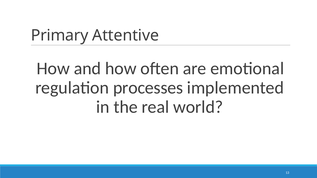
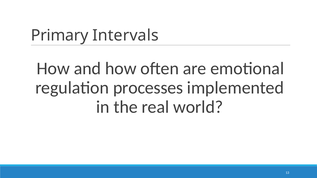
Attentive: Attentive -> Intervals (125, 36)
